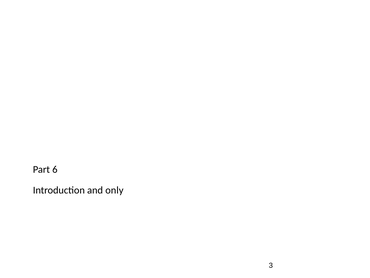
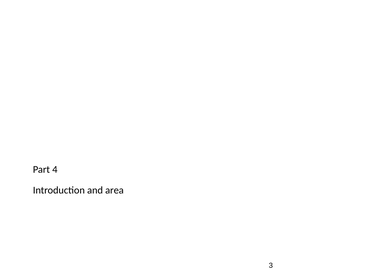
6: 6 -> 4 (55, 169)
only: only -> area (114, 190)
